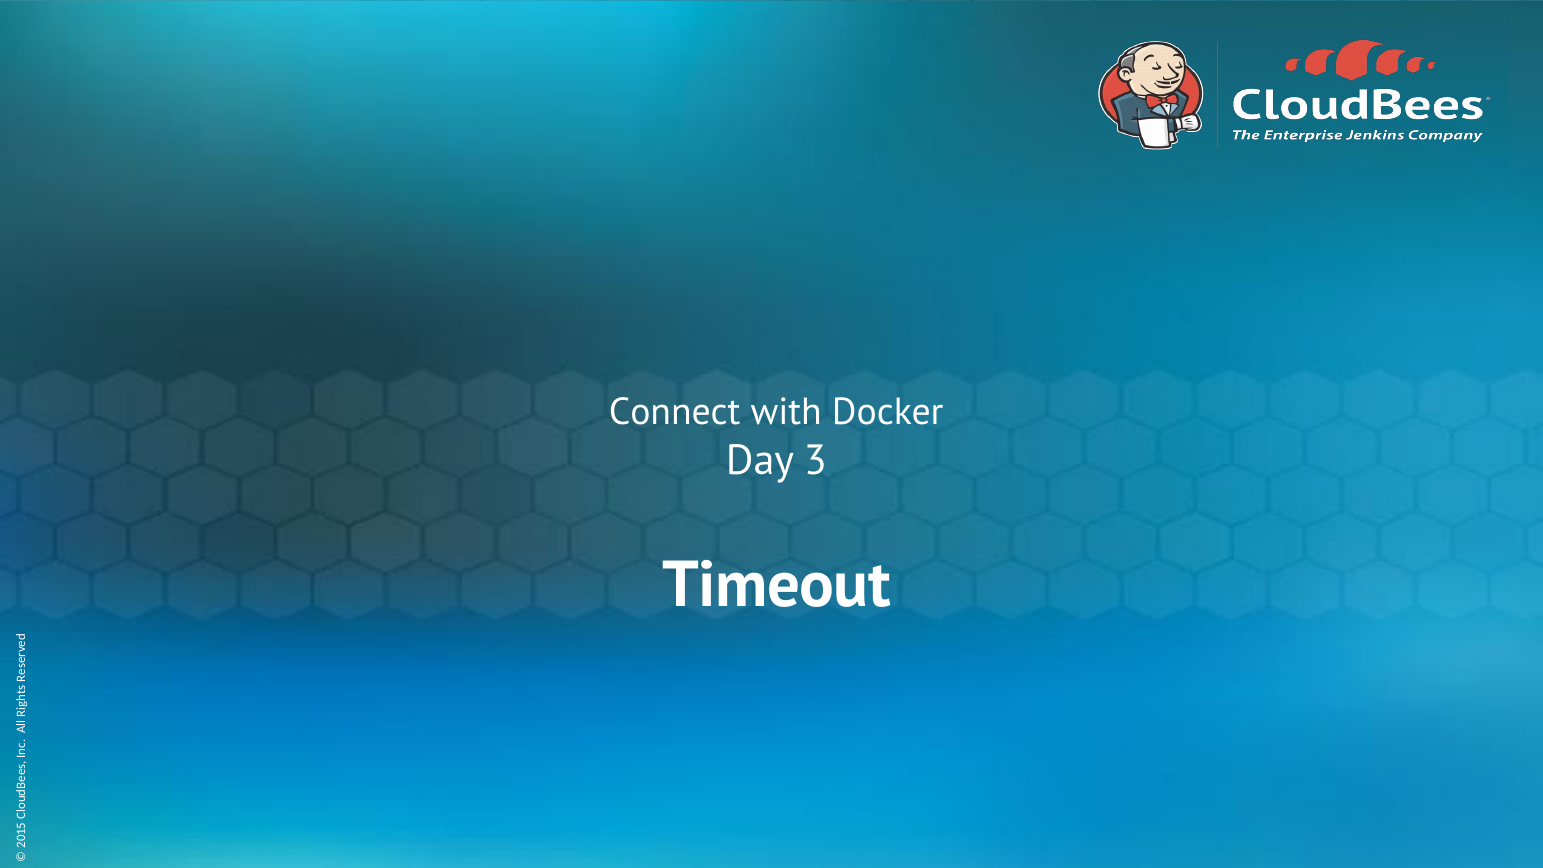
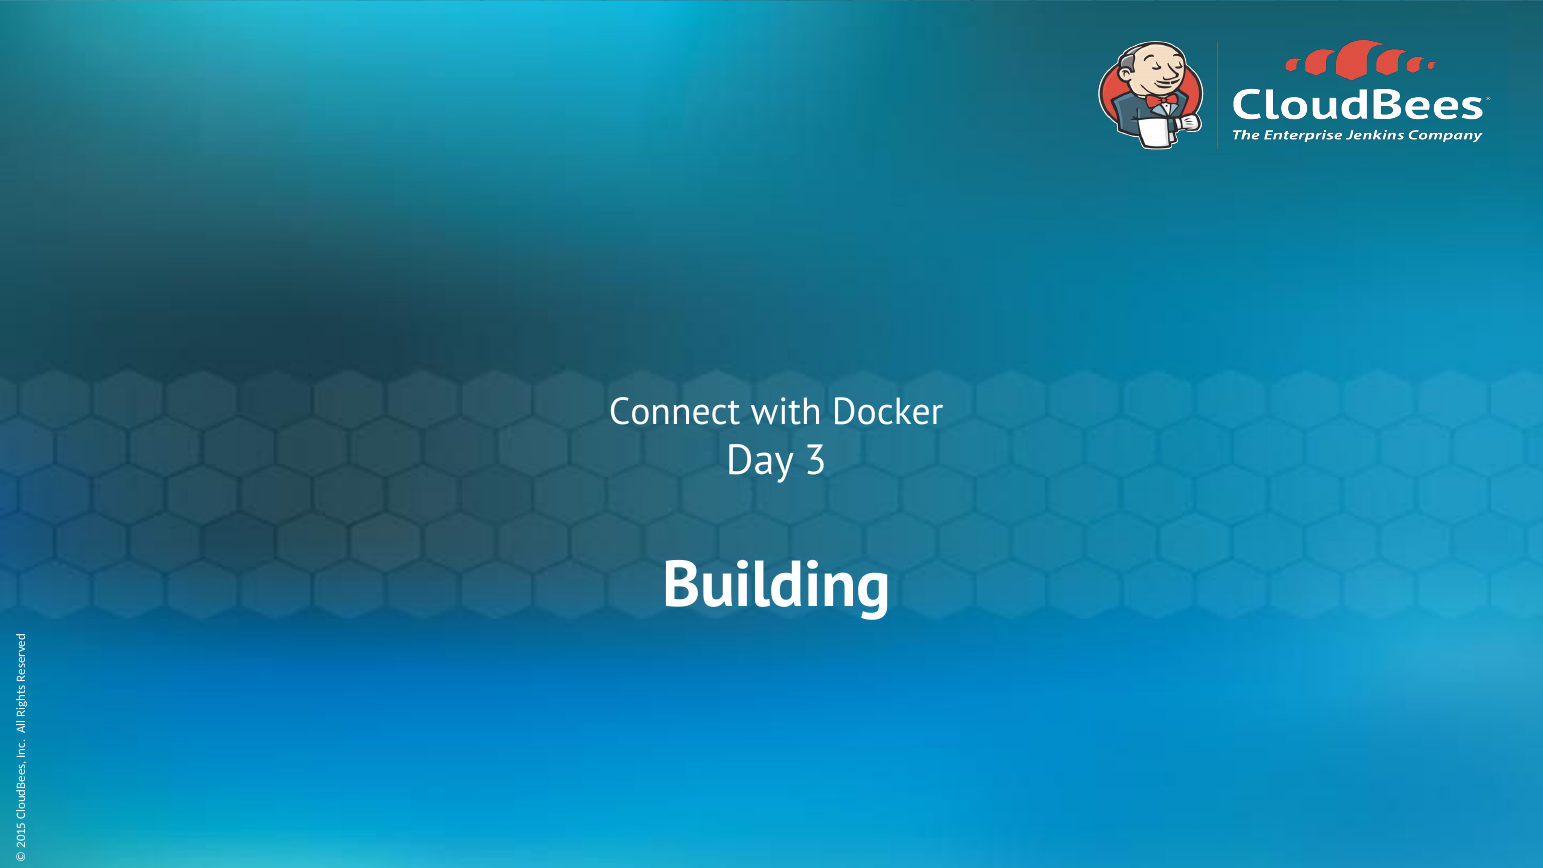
Timeout: Timeout -> Building (777, 585)
